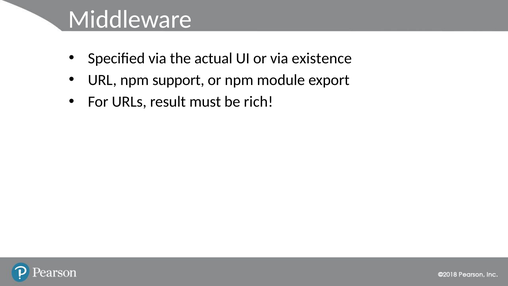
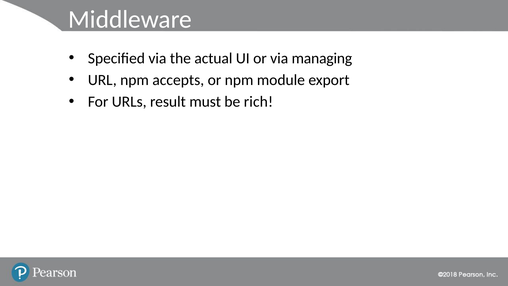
existence: existence -> managing (322, 58)
support: support -> accepts (178, 80)
